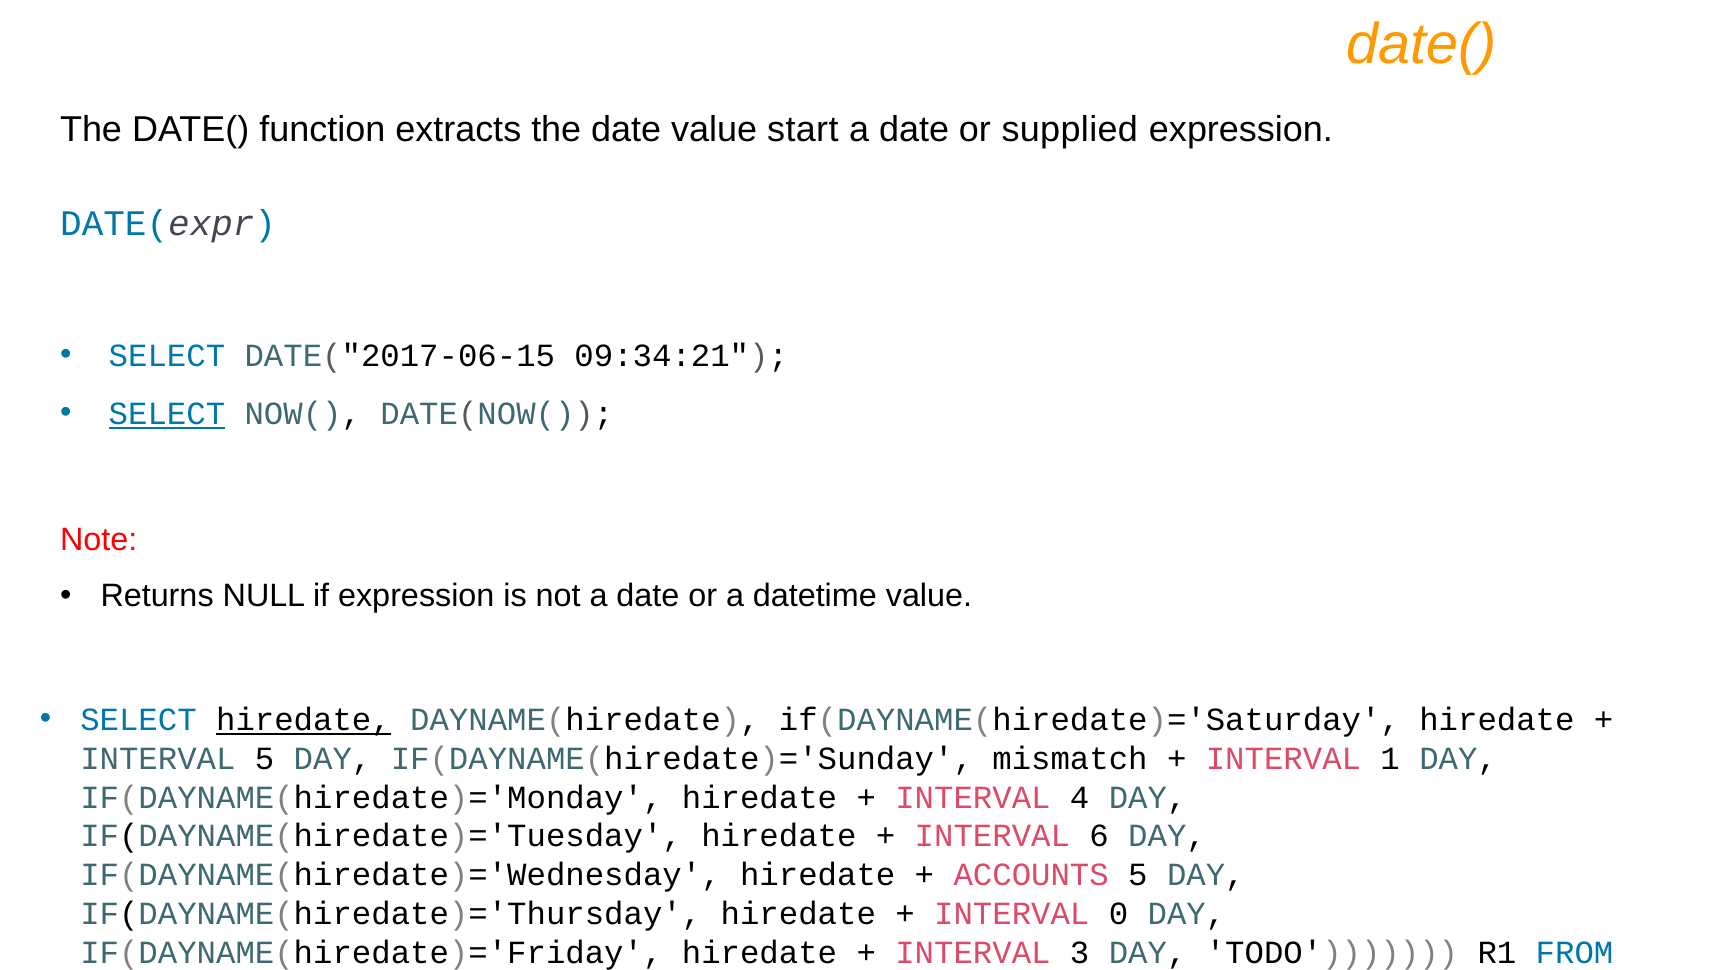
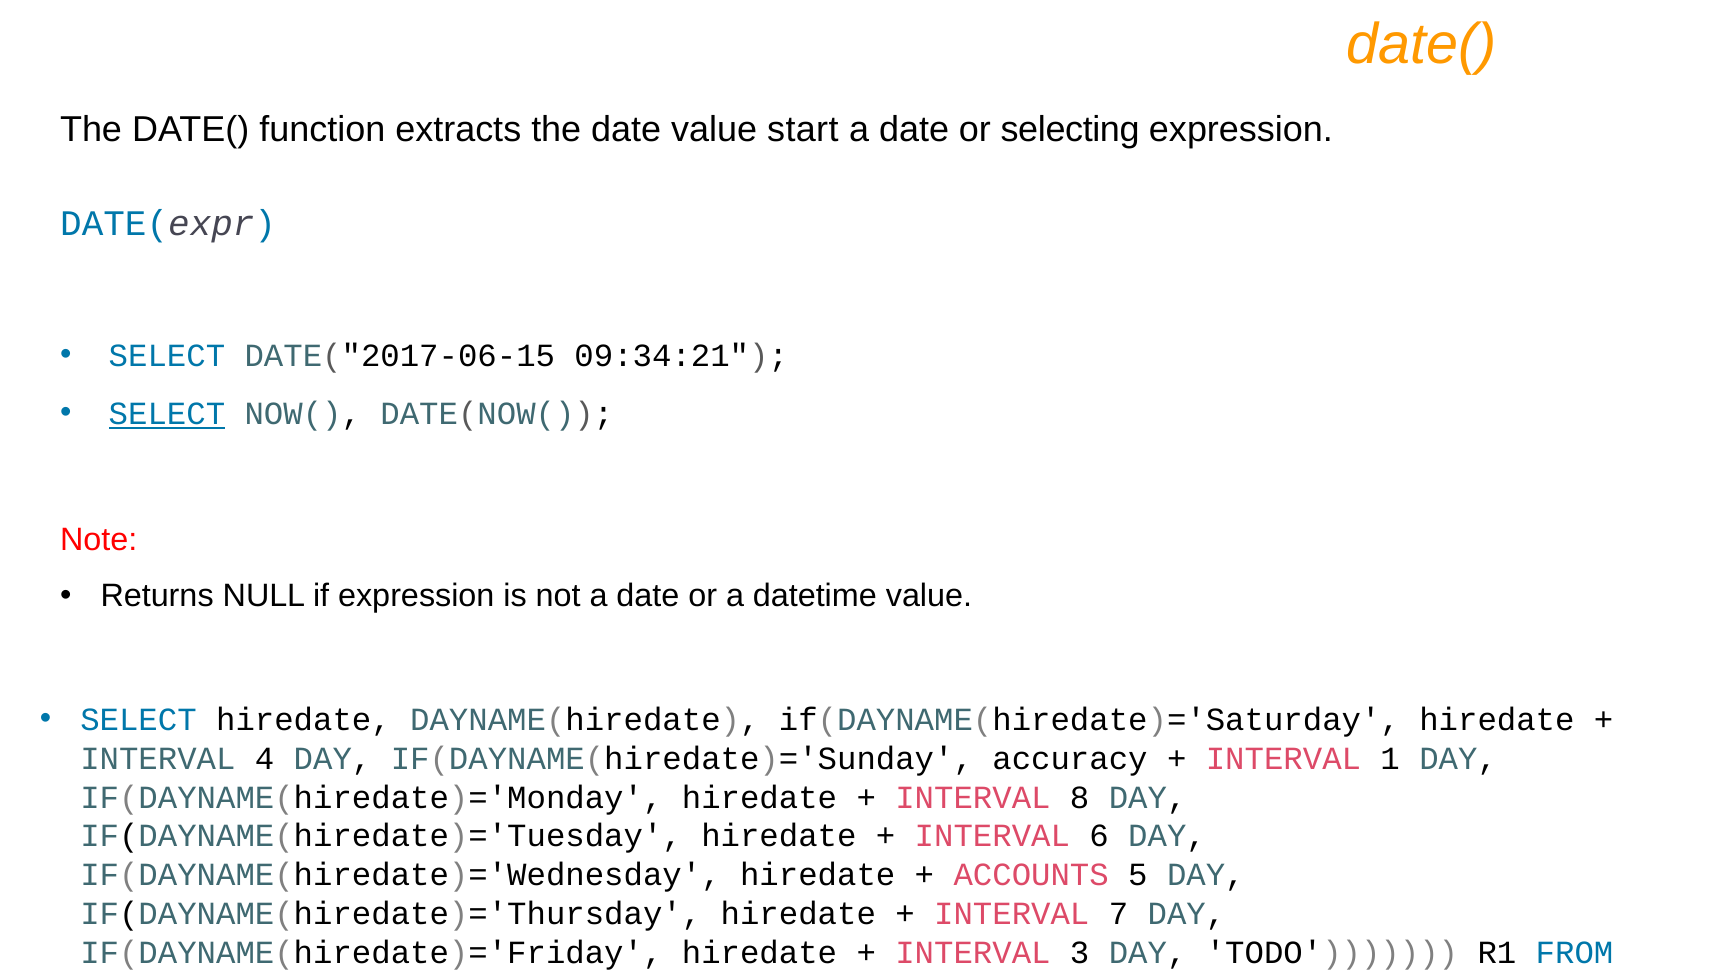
supplied: supplied -> selecting (1070, 130)
hiredate underline: present -> none (303, 720)
INTERVAL 5: 5 -> 4 (265, 759)
mismatch: mismatch -> accuracy (1070, 759)
4: 4 -> 8 (1080, 798)
0: 0 -> 7 (1118, 914)
